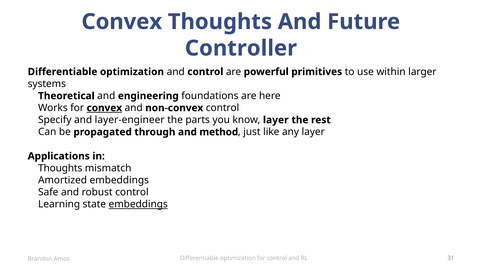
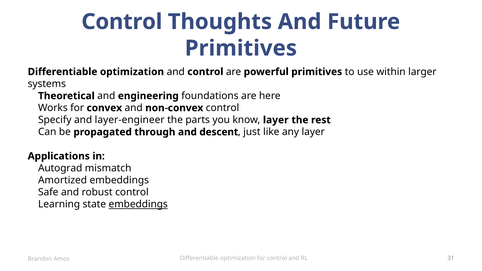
Convex: Convex -> Control (122, 22)
Controller: Controller -> Primitives (241, 48)
convex underline: present -> none (104, 108)
method: method -> descent (219, 132)
Thoughts: Thoughts -> Autograd (60, 168)
